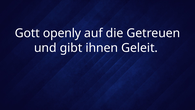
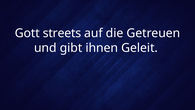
openly: openly -> streets (62, 33)
